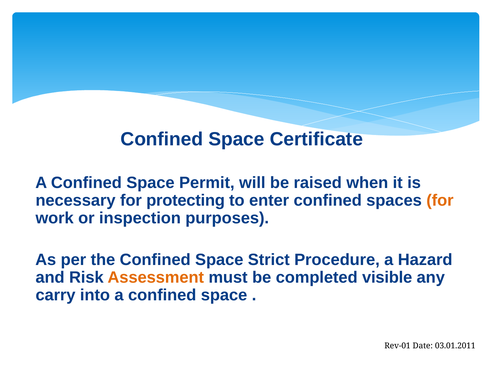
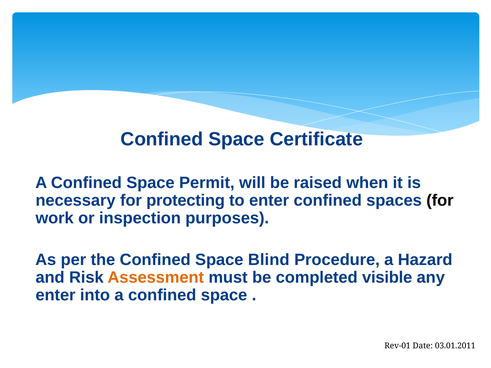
for colour: orange -> black (440, 200)
Strict: Strict -> Blind (269, 260)
carry: carry -> enter (55, 295)
